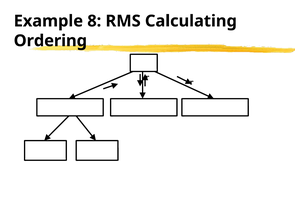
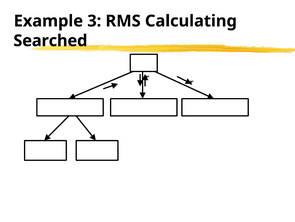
8: 8 -> 3 (94, 21)
Ordering: Ordering -> Searched (50, 41)
